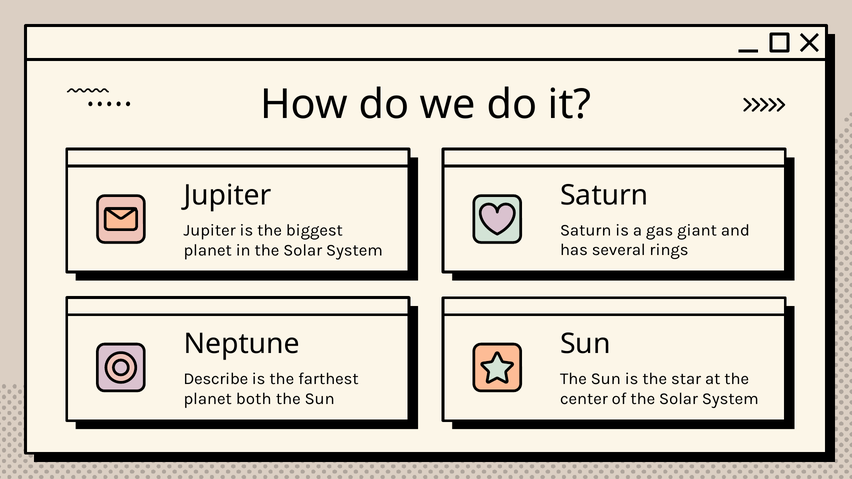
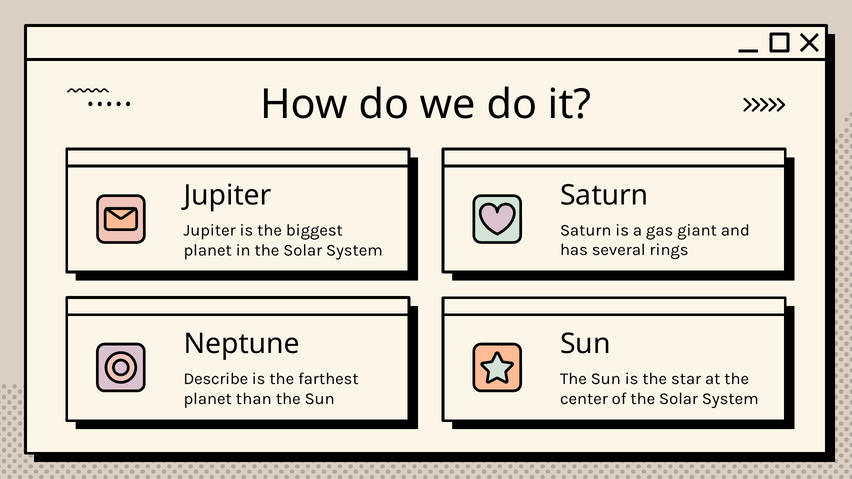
both: both -> than (254, 399)
